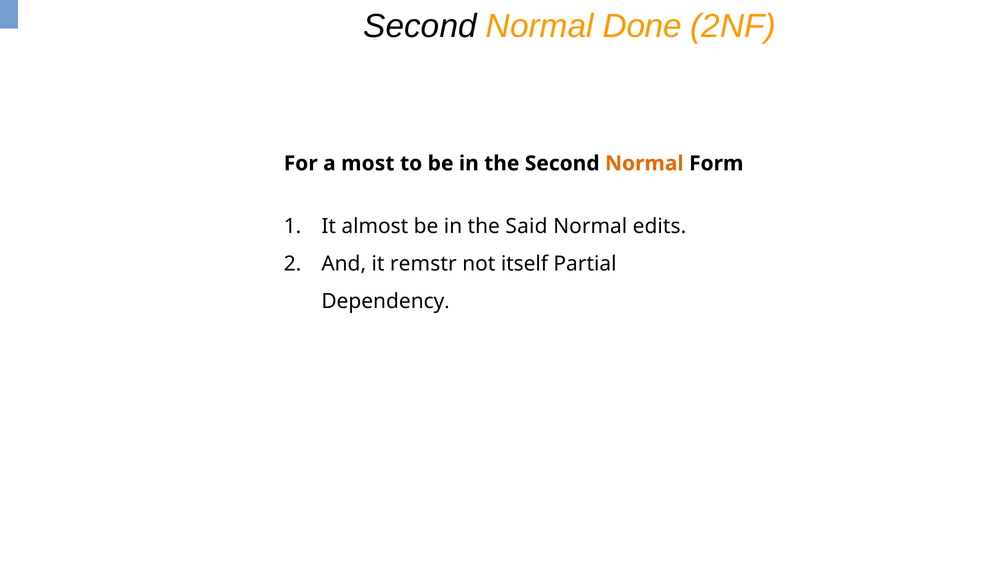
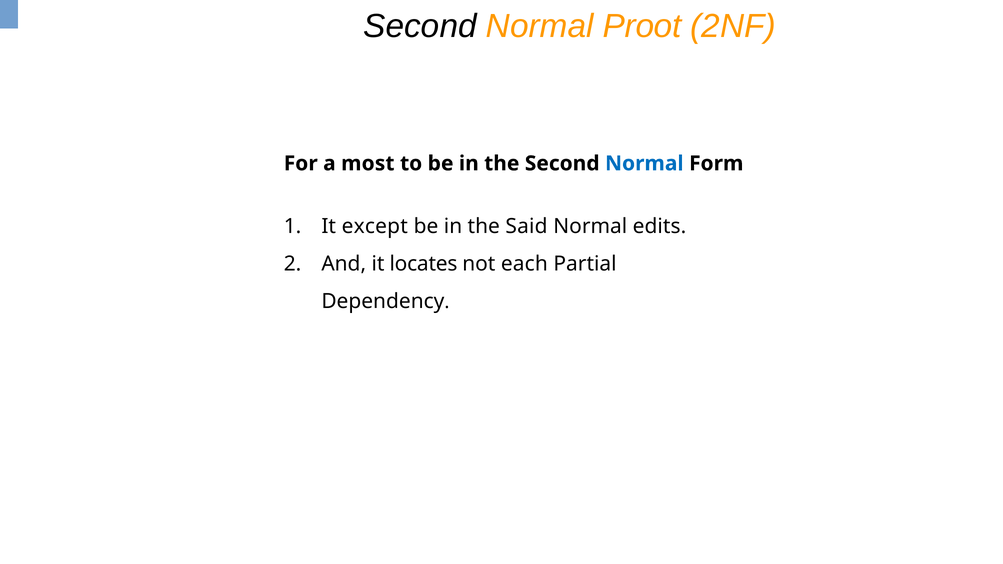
Done: Done -> Proot (642, 26)
Normal colour: orange -> blue (644, 164)
almost: almost -> except (375, 226)
remstr: remstr -> locates (424, 264)
itself: itself -> each (524, 264)
